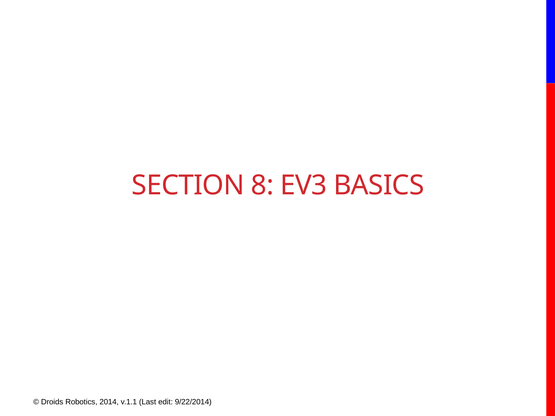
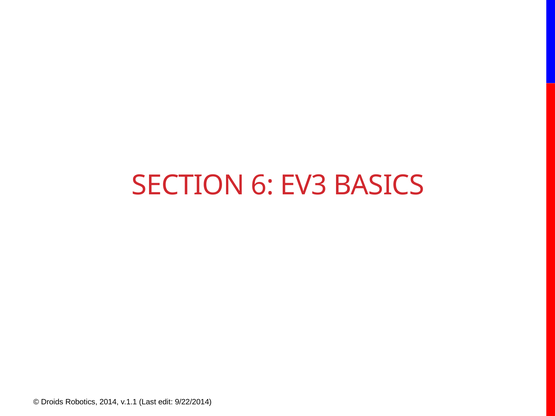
8: 8 -> 6 (262, 186)
